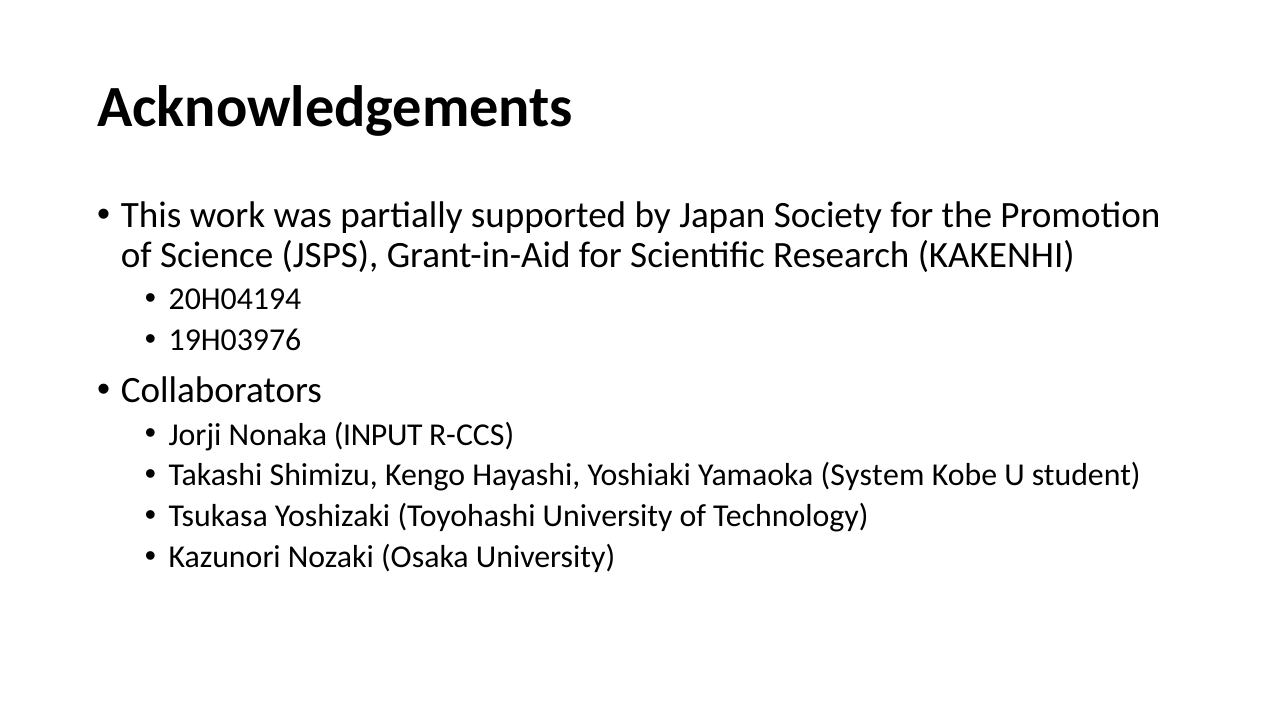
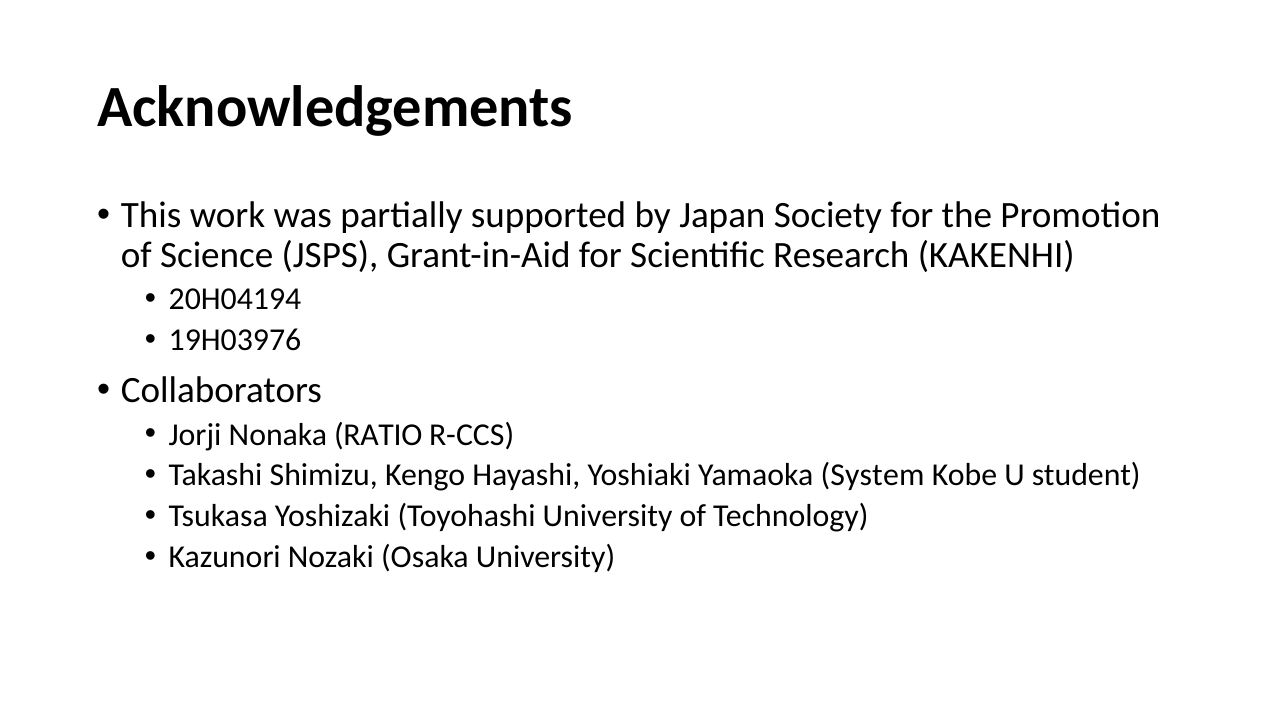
INPUT: INPUT -> RATIO (378, 435)
